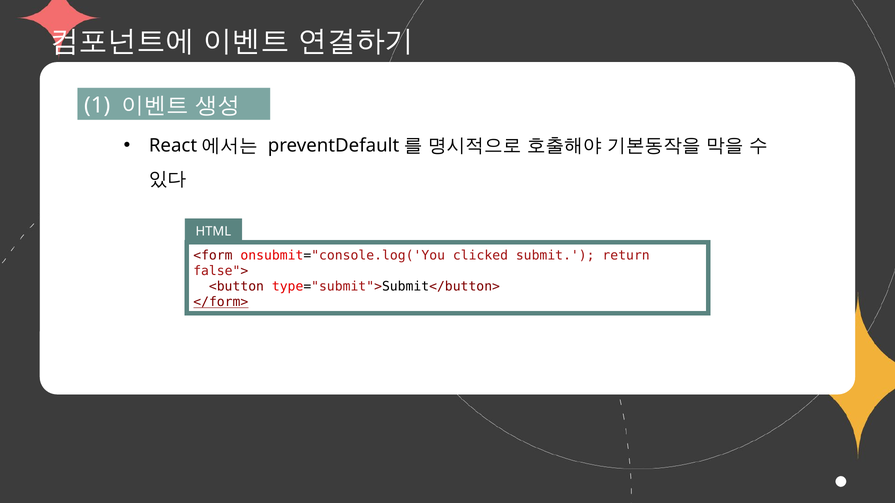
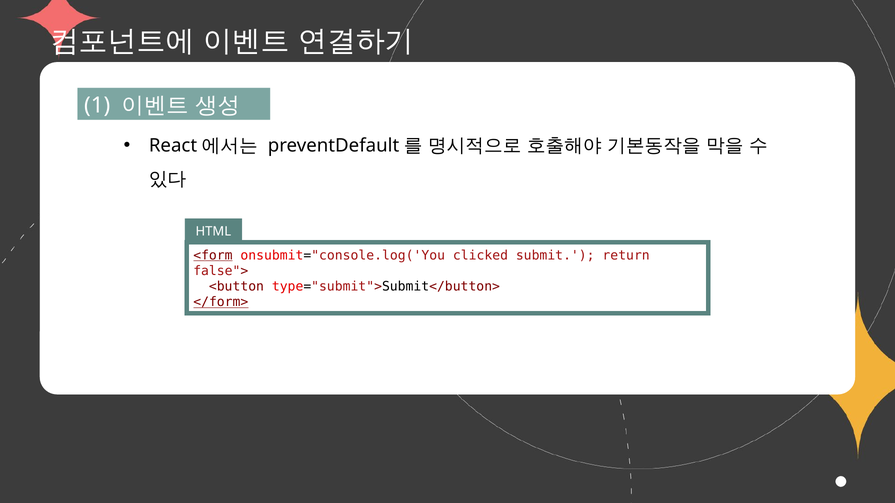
<form underline: none -> present (213, 255)
